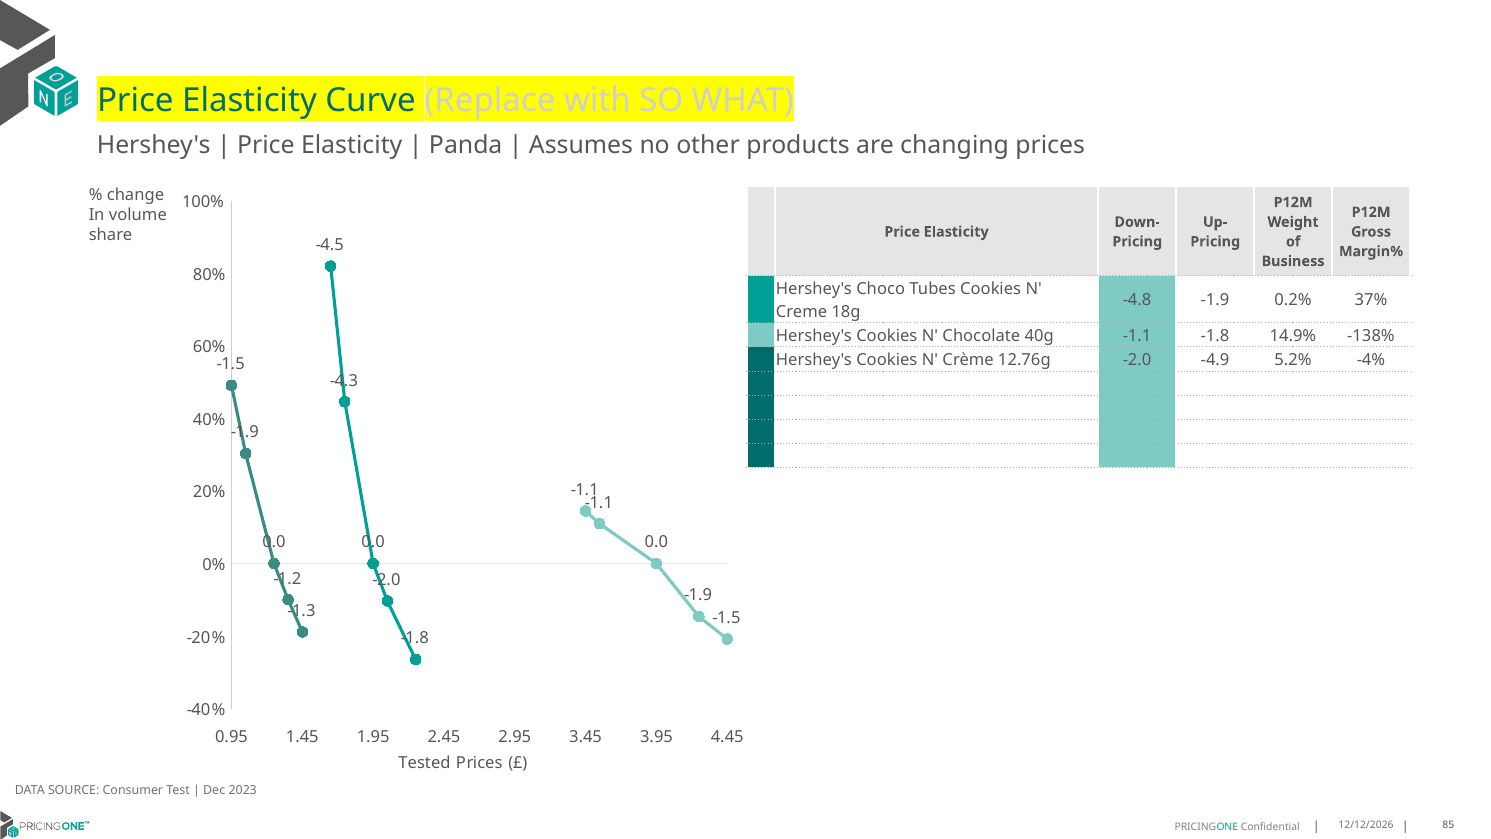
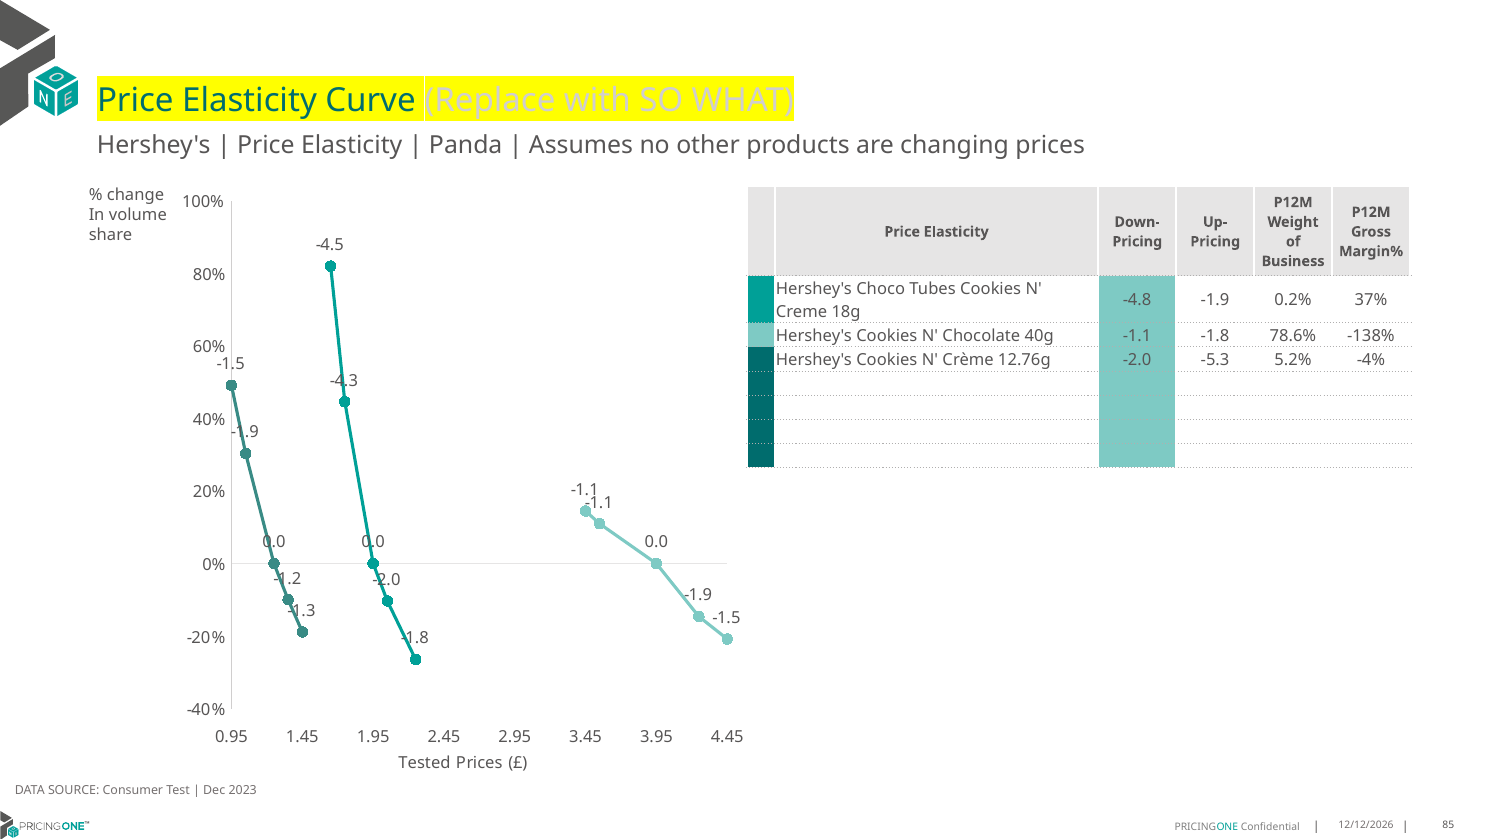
14.9%: 14.9% -> 78.6% (1293, 336)
-4.9: -4.9 -> -5.3 (1215, 360)
